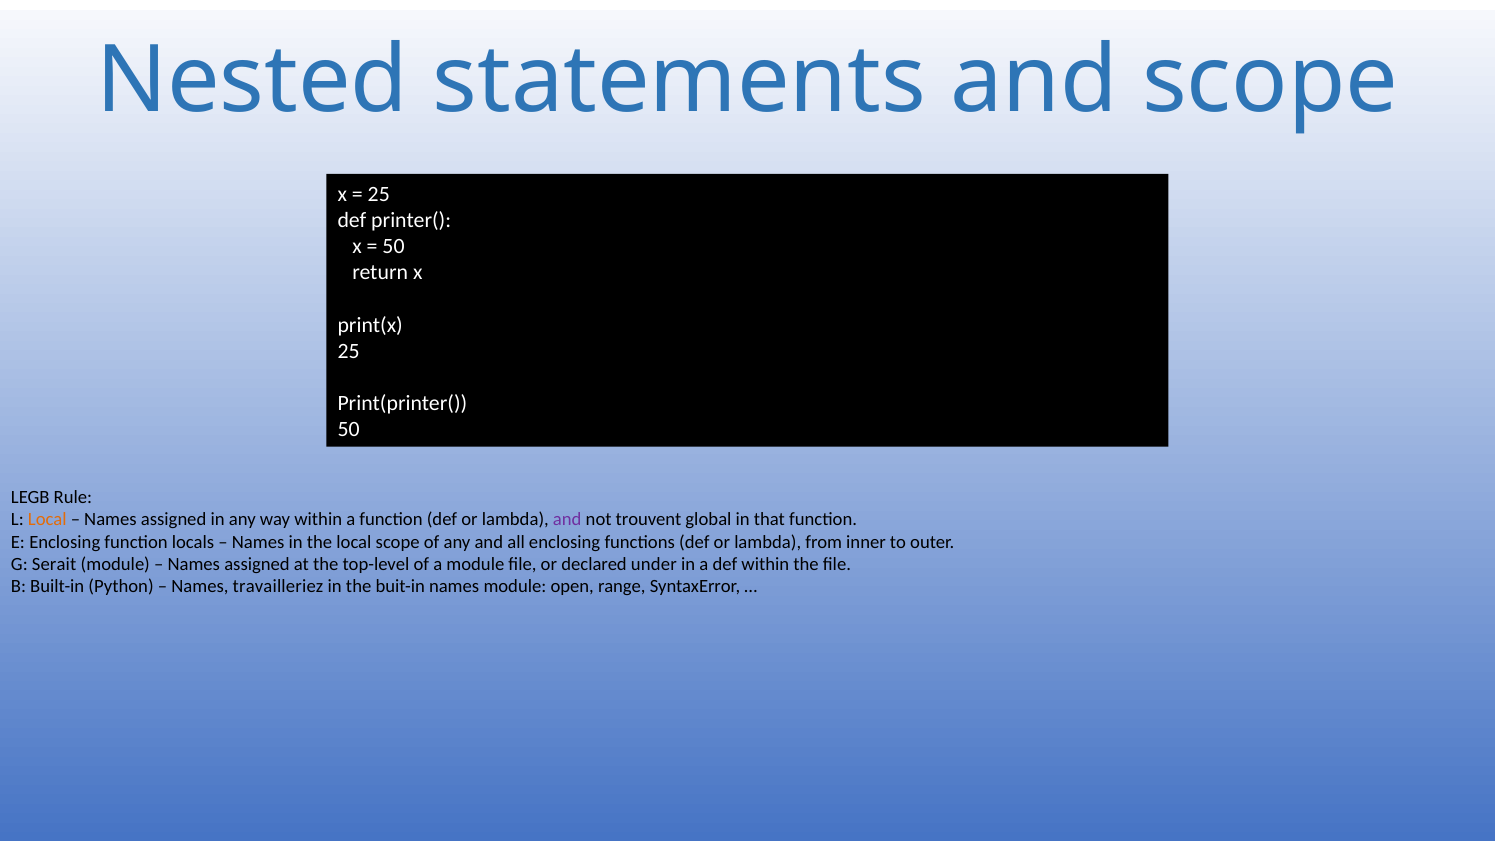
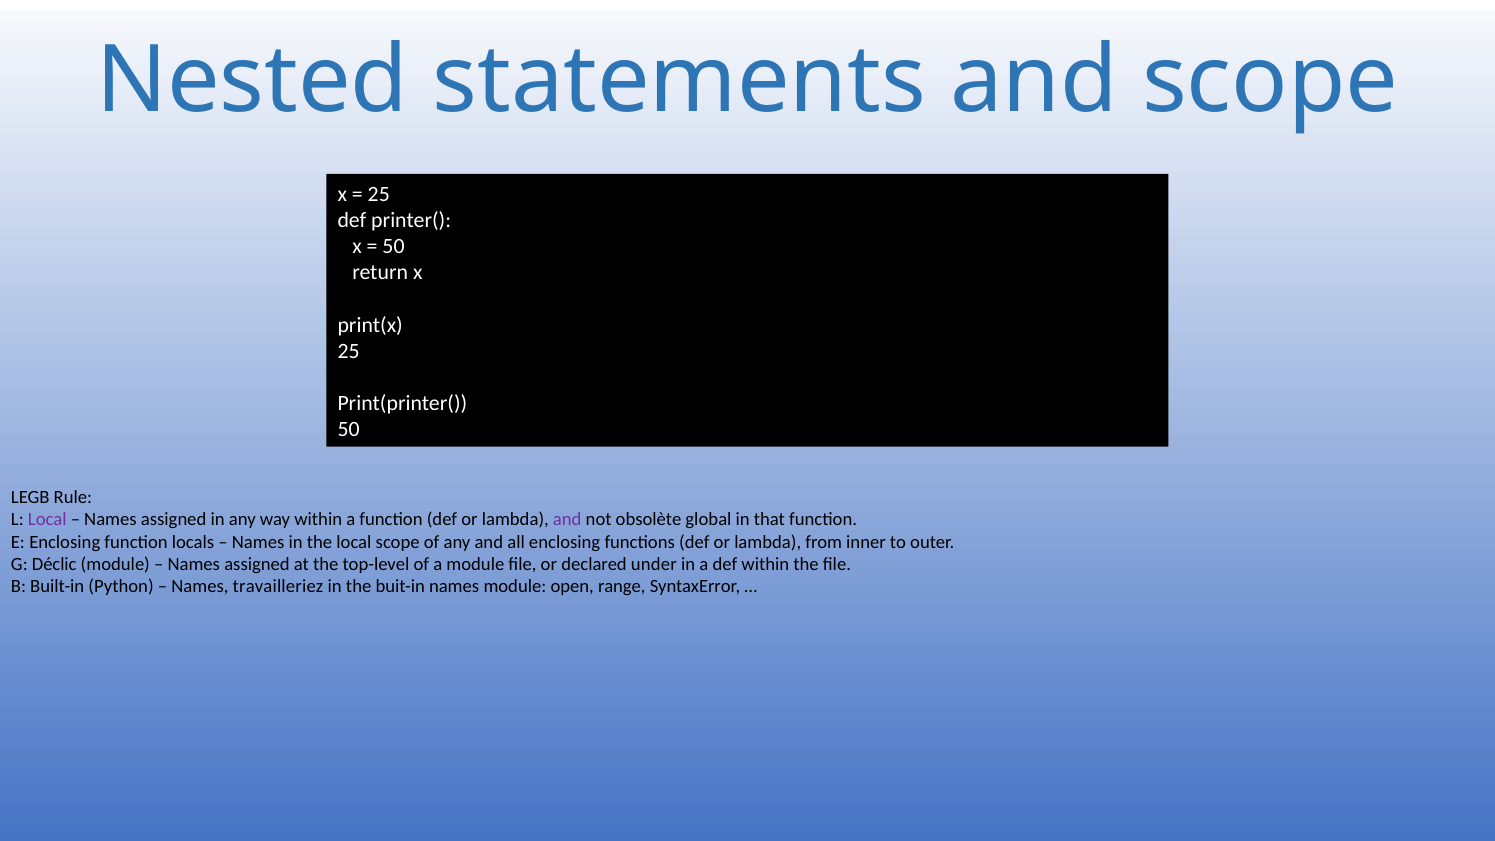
Local colour: orange -> purple (47, 519)
trouvent: trouvent -> obsolète (649, 519)
Serait: Serait -> Déclic (54, 564)
